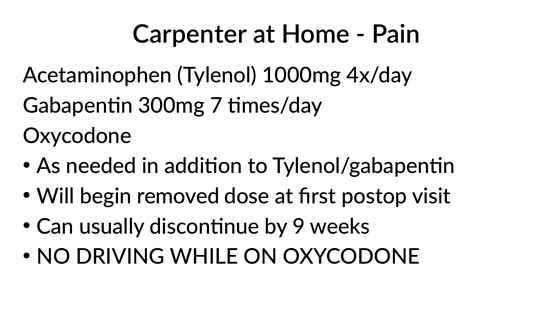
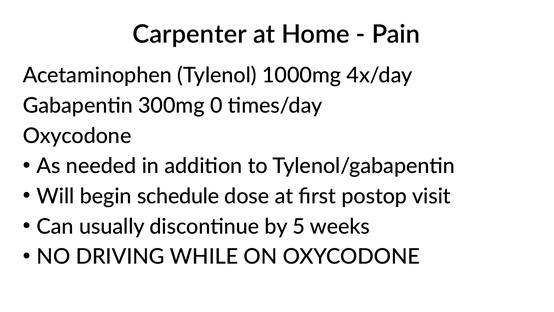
7: 7 -> 0 (216, 106)
removed: removed -> schedule (178, 196)
9: 9 -> 5 (299, 226)
